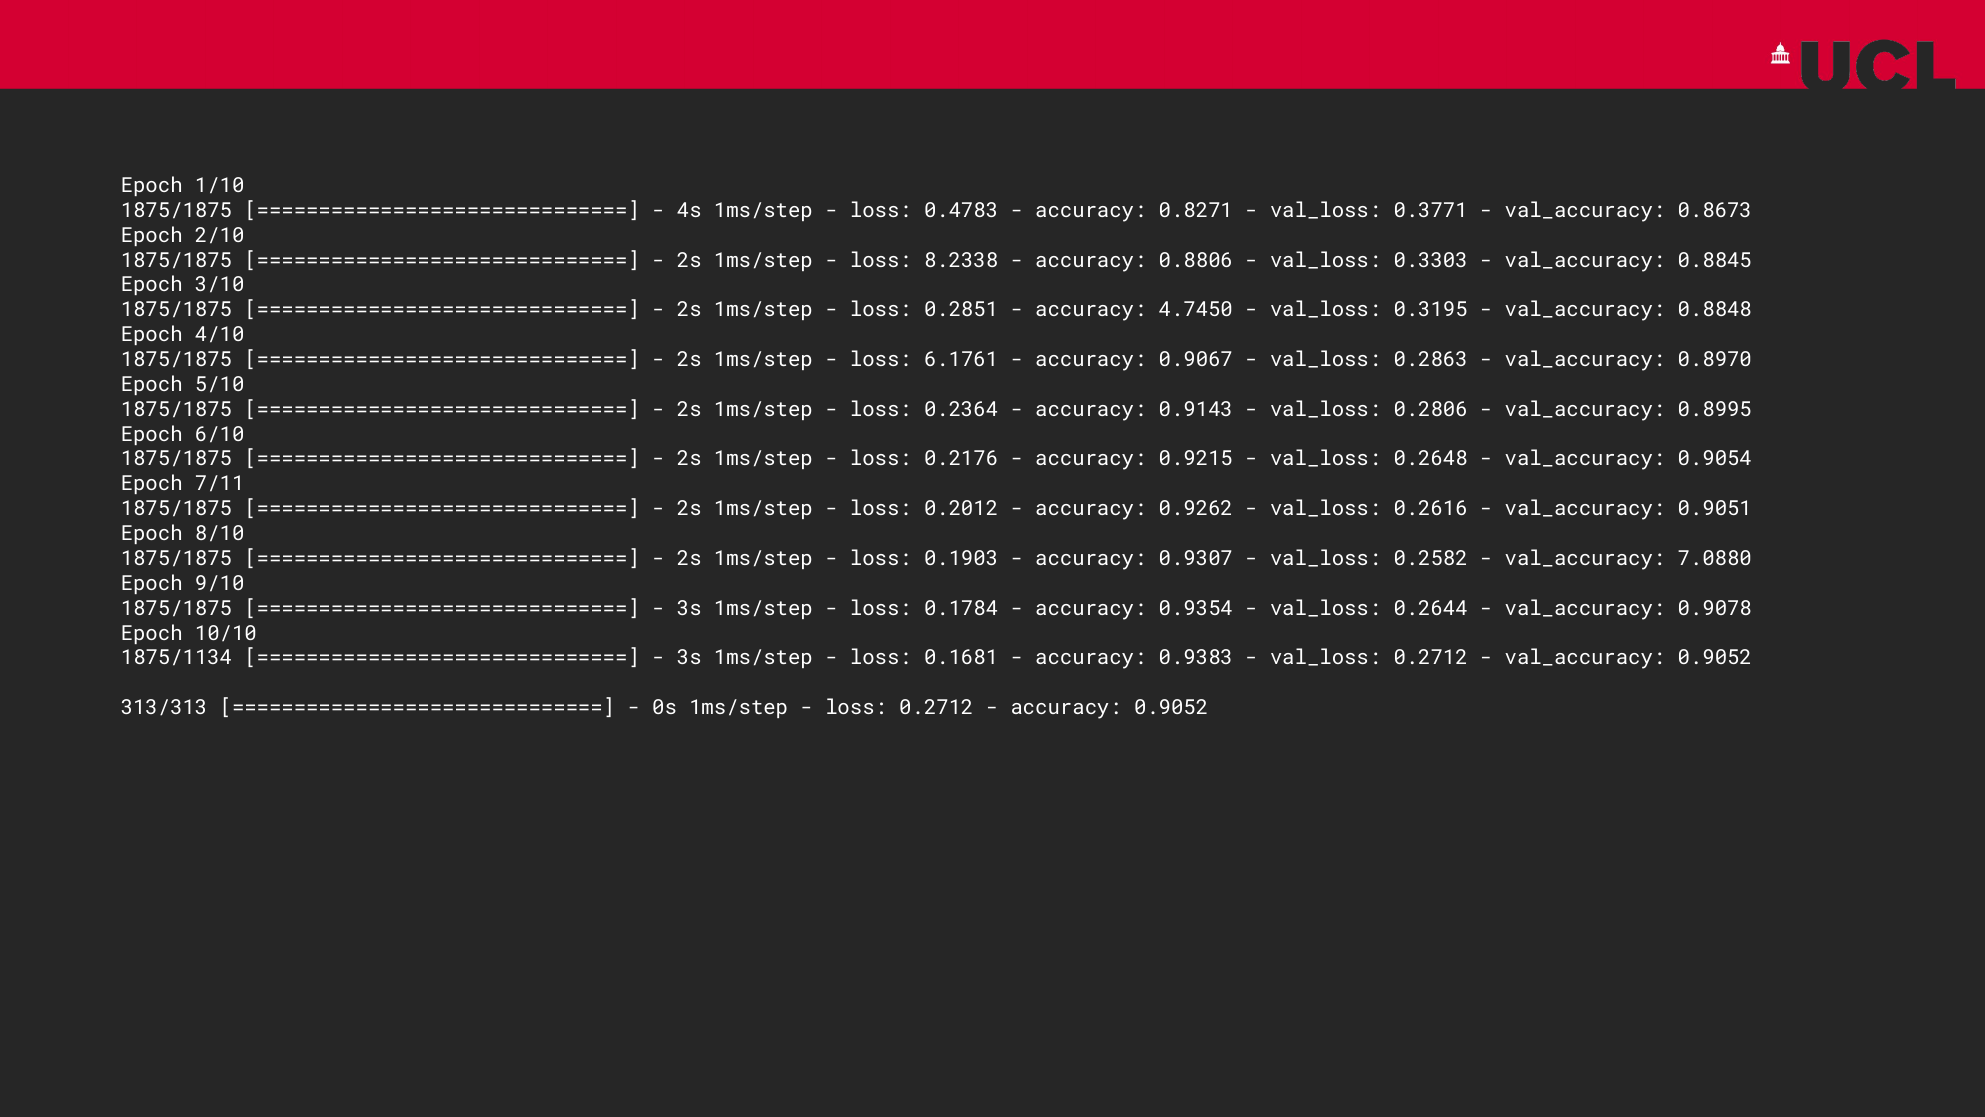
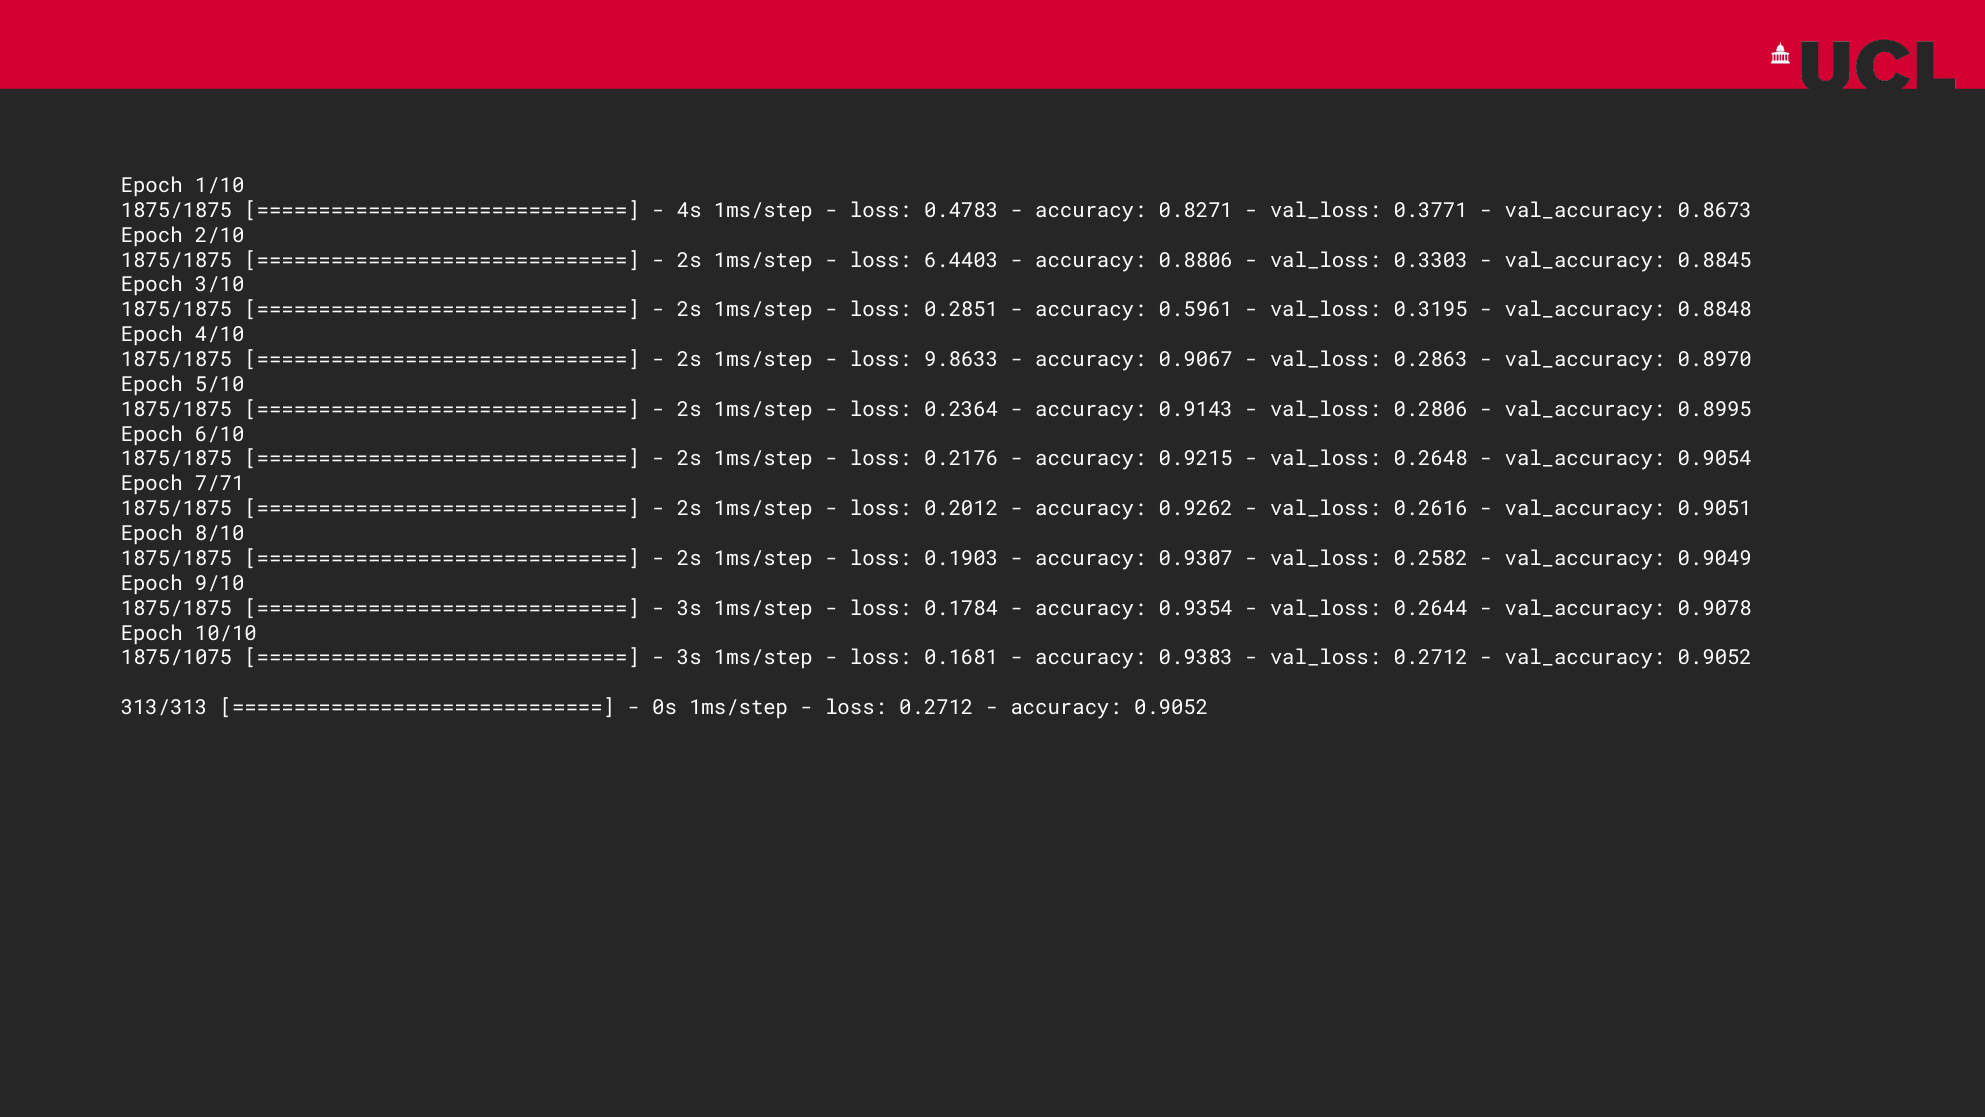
8.2338: 8.2338 -> 6.4403 (961, 260)
4.7450: 4.7450 -> 0.5961 (1196, 310)
6.1761: 6.1761 -> 9.8633 (961, 360)
7/11: 7/11 -> 7/71 (220, 484)
7.0880: 7.0880 -> 0.9049 (1715, 558)
1875/1134: 1875/1134 -> 1875/1075 (177, 658)
